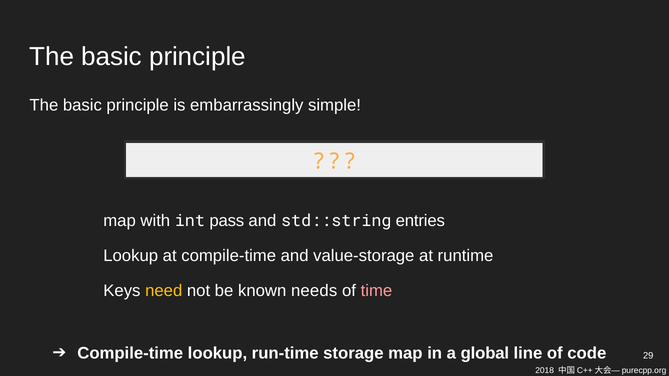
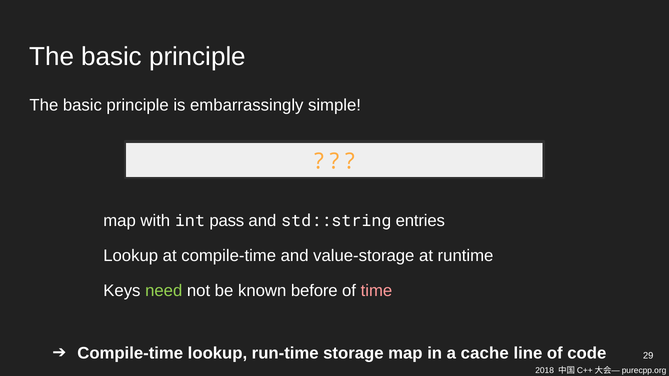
need colour: yellow -> light green (164, 291)
needs: needs -> before (314, 291)
global: global -> cache (485, 353)
